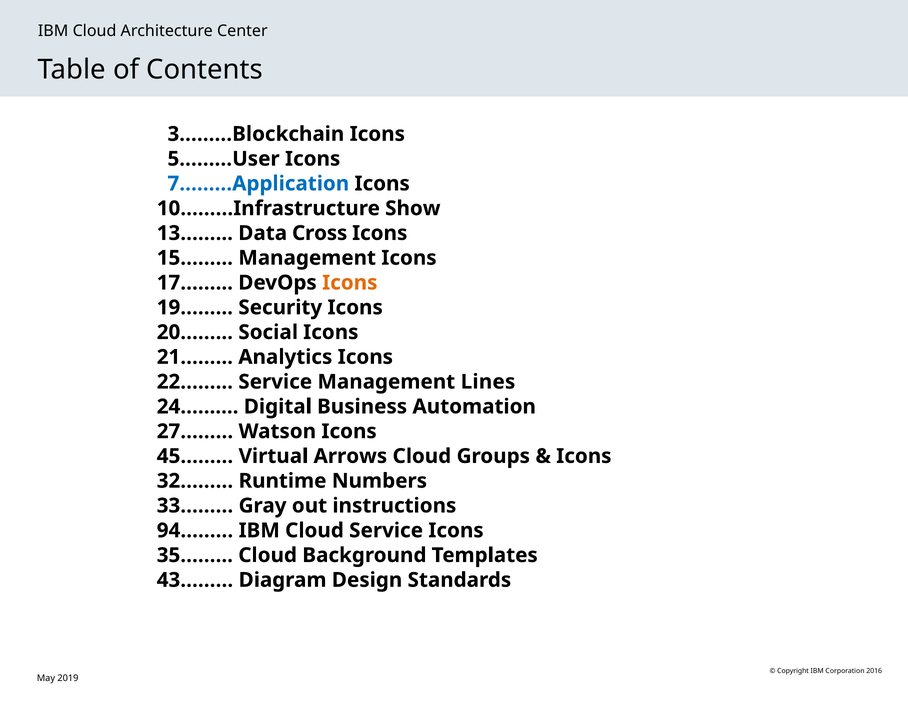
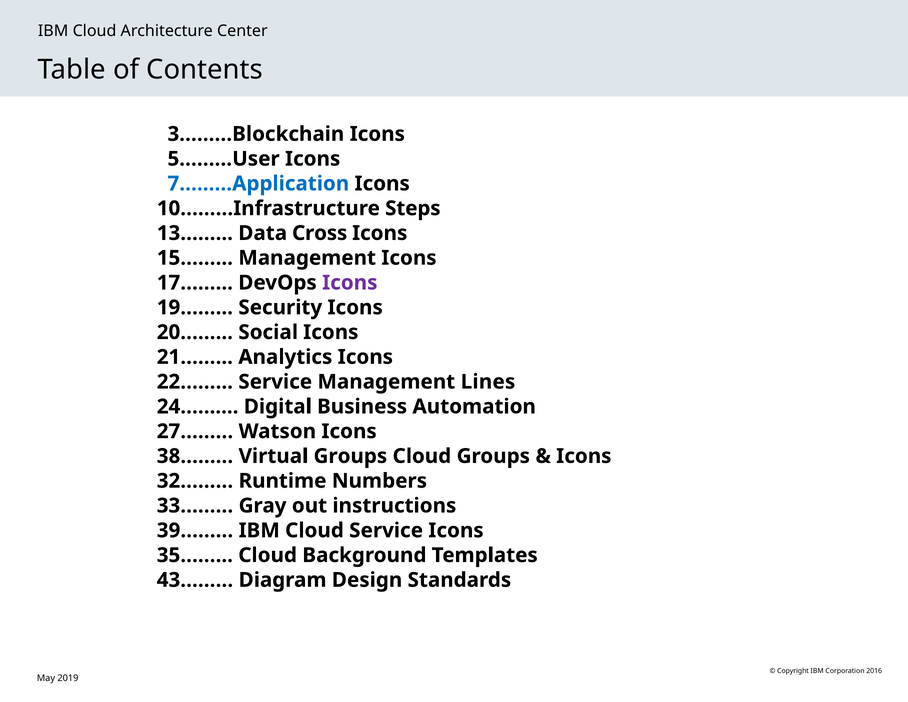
Show: Show -> Steps (413, 208)
Icons colour: orange -> purple (350, 283)
45………: 45……… -> 38……… (195, 456)
Virtual Arrows: Arrows -> Groups (350, 456)
94………: 94……… -> 39……… (195, 530)
